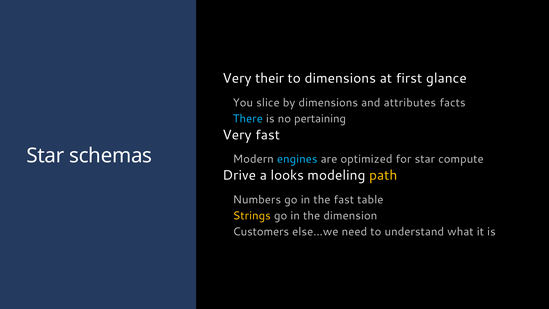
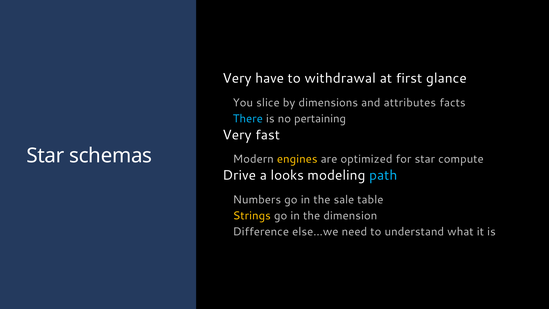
their: their -> have (270, 78)
to dimensions: dimensions -> withdrawal (340, 78)
engines colour: light blue -> yellow (297, 159)
path colour: yellow -> light blue (383, 175)
the fast: fast -> sale (344, 200)
Customers: Customers -> Difference (261, 232)
